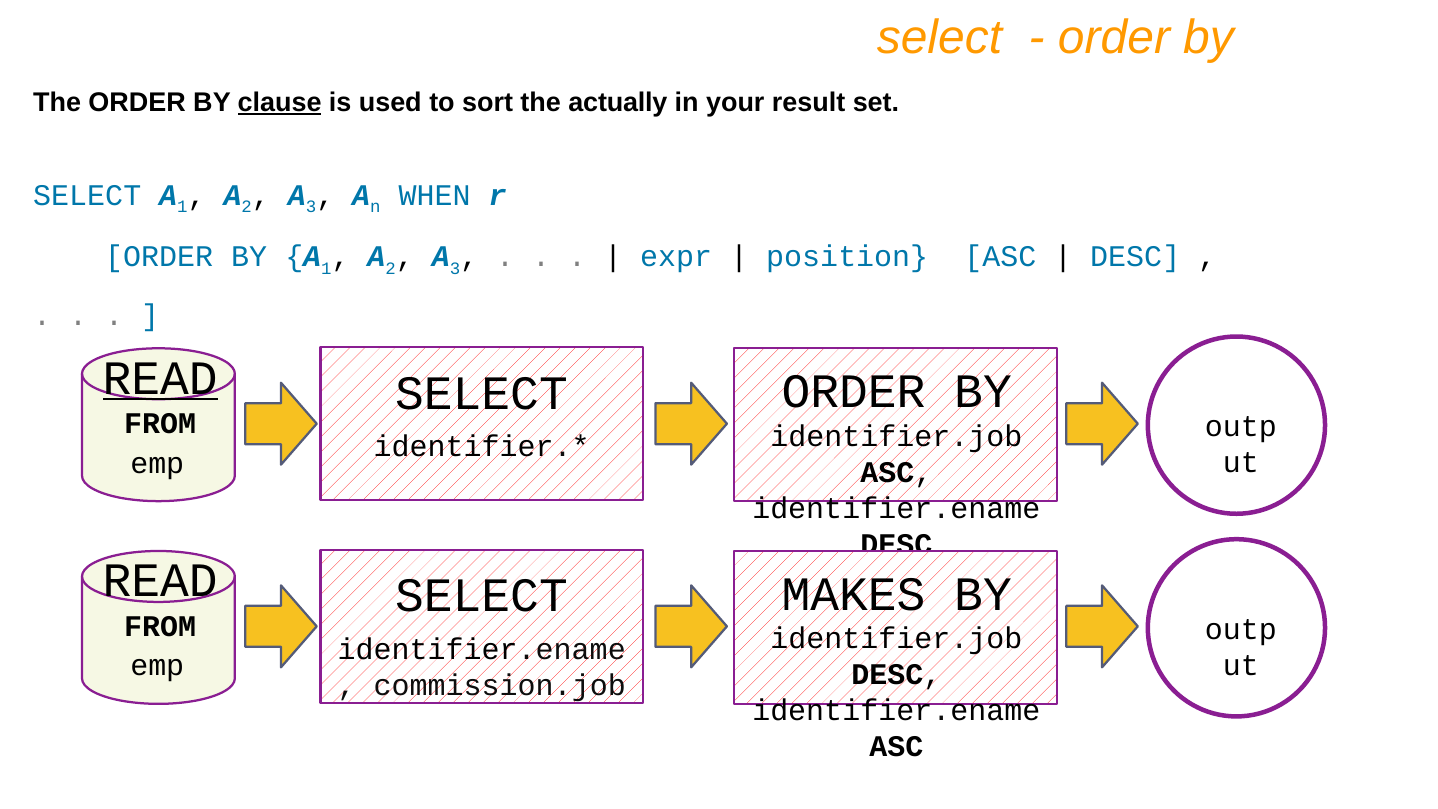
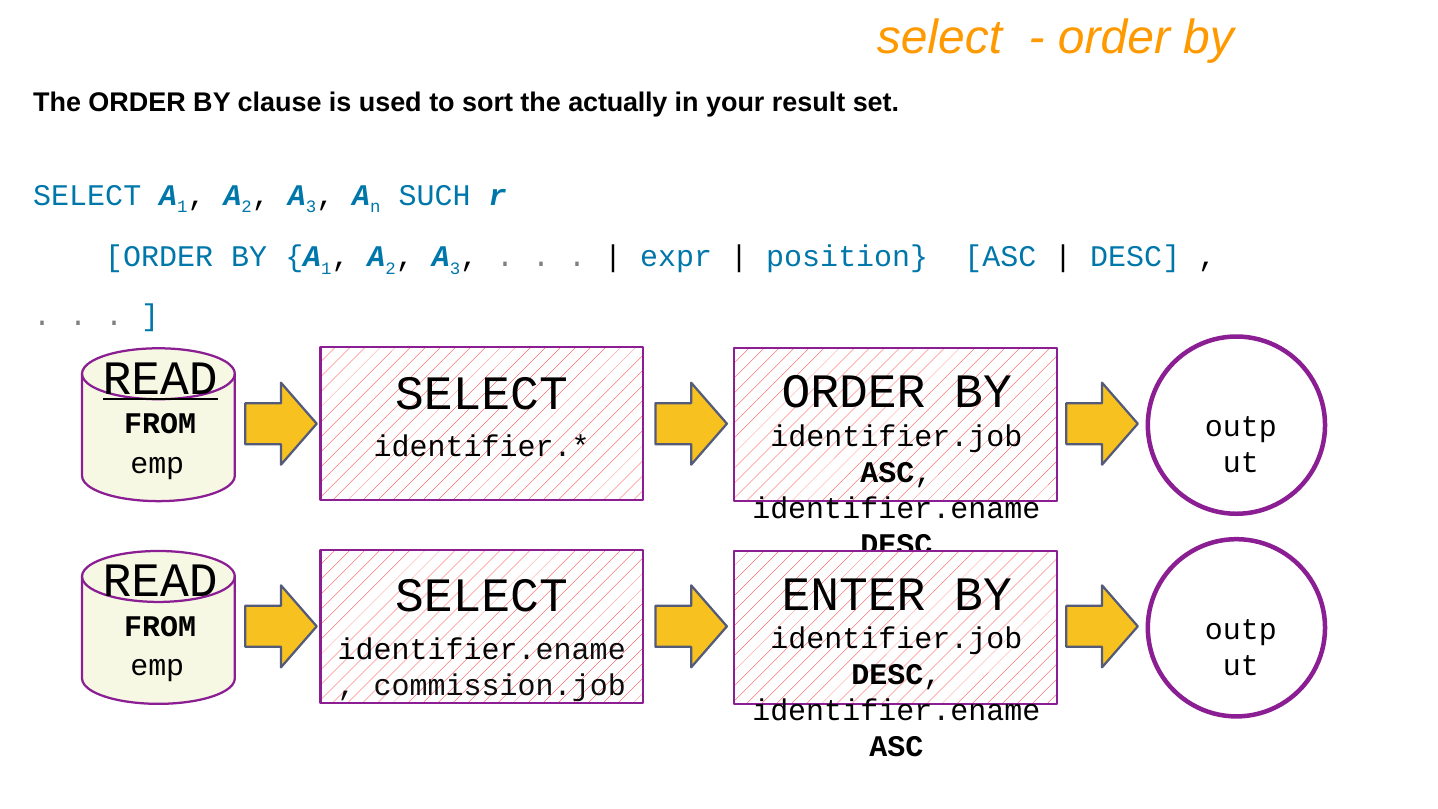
clause underline: present -> none (280, 103)
WHEN: WHEN -> SUCH (435, 195)
MAKES: MAKES -> ENTER (853, 595)
